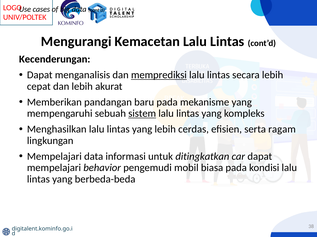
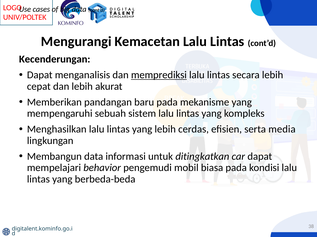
sistem underline: present -> none (142, 114)
ragam: ragam -> media (282, 130)
Mempelajari: Mempelajari -> Membangun (54, 157)
